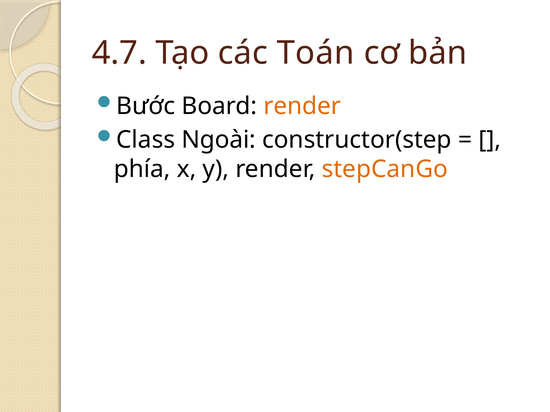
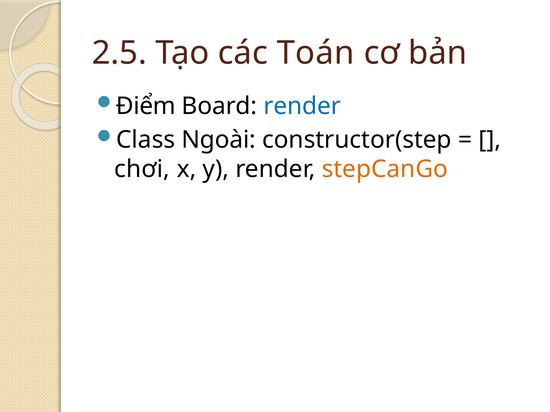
4.7: 4.7 -> 2.5 (119, 53)
Bước: Bước -> Điểm (146, 106)
render colour: orange -> blue (302, 106)
phía: phía -> chơi (142, 169)
